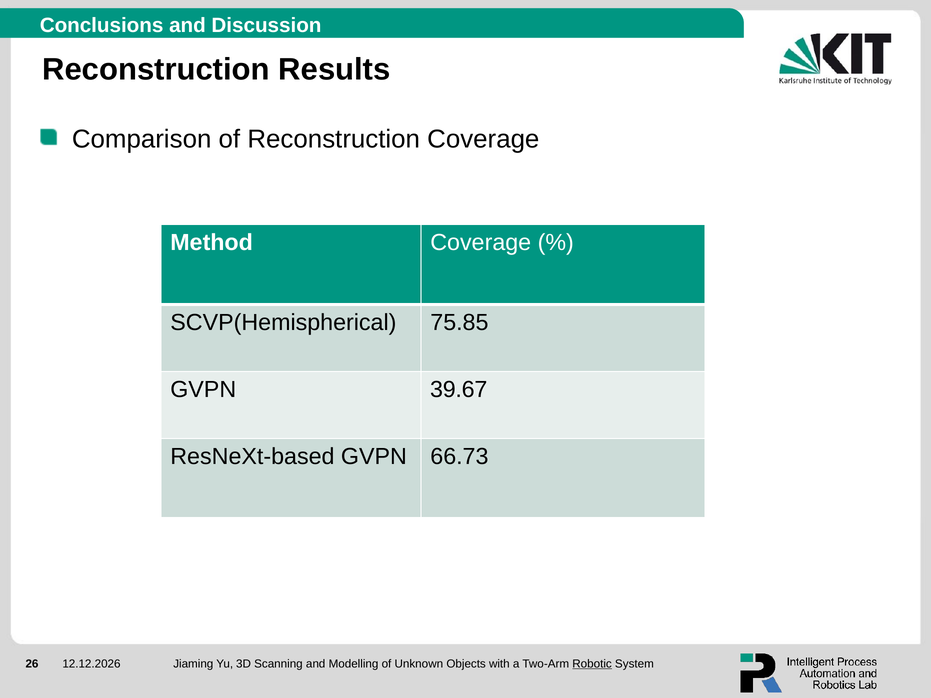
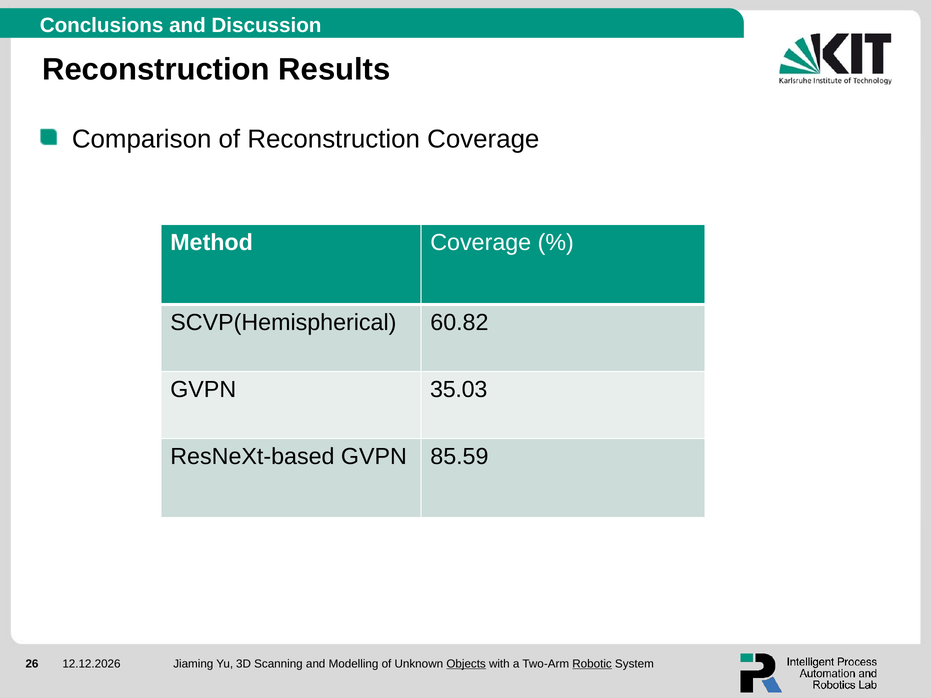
75.85: 75.85 -> 60.82 (459, 323)
39.67: 39.67 -> 35.03 (459, 390)
66.73: 66.73 -> 85.59 (459, 457)
Objects underline: none -> present (466, 664)
